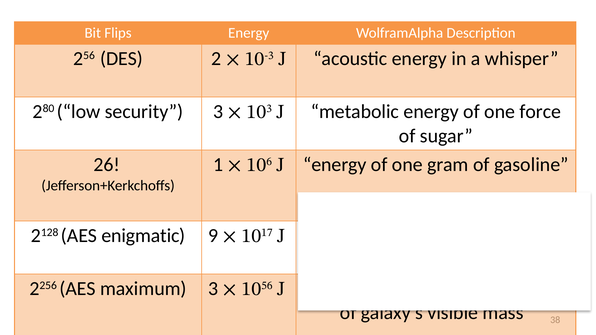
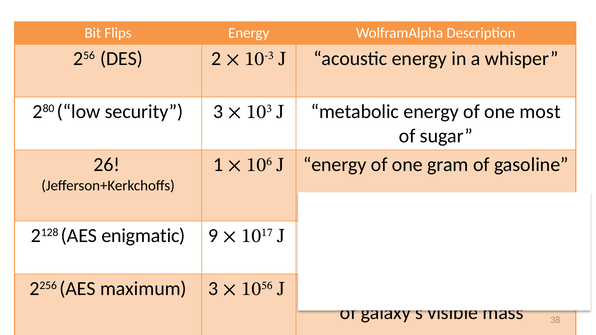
force: force -> most (540, 112)
